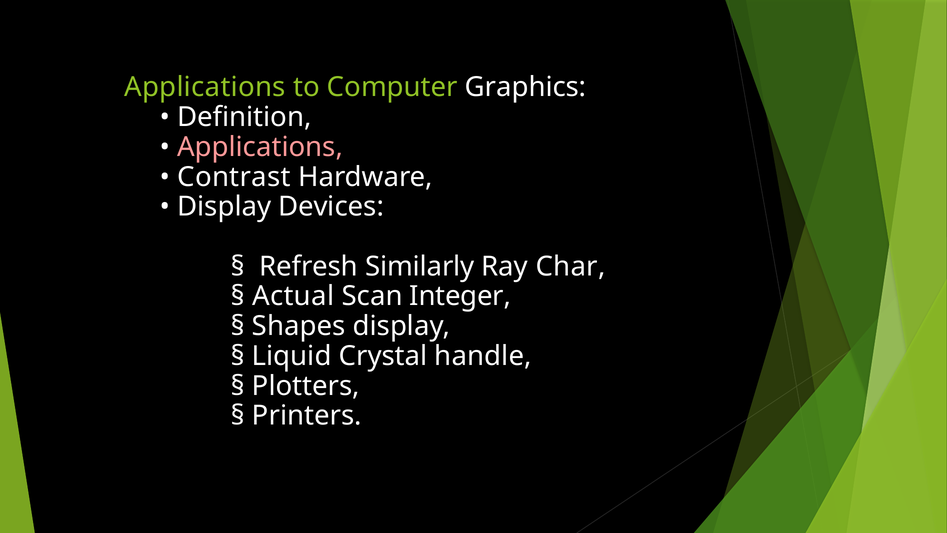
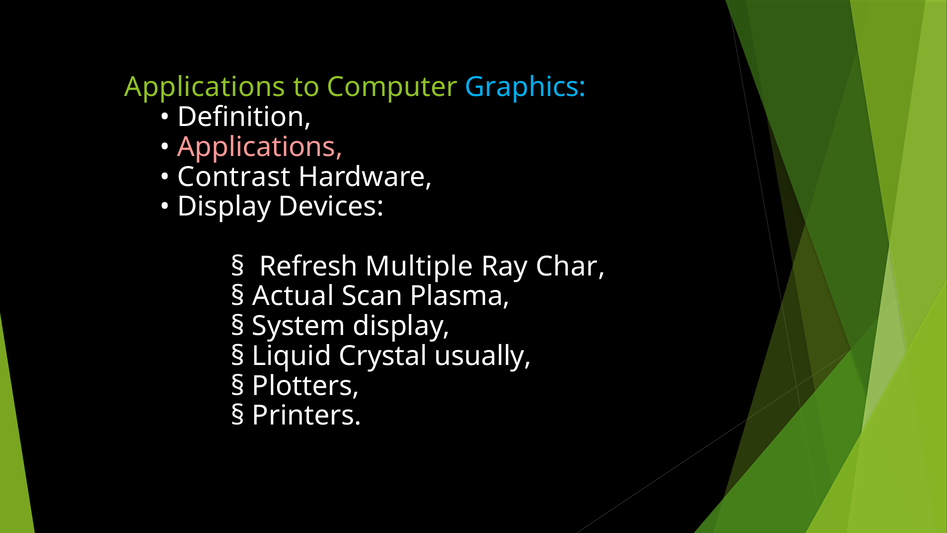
Graphics colour: white -> light blue (526, 87)
Similarly: Similarly -> Multiple (419, 266)
Integer: Integer -> Plasma (460, 296)
Shapes: Shapes -> System (299, 326)
handle: handle -> usually (483, 356)
